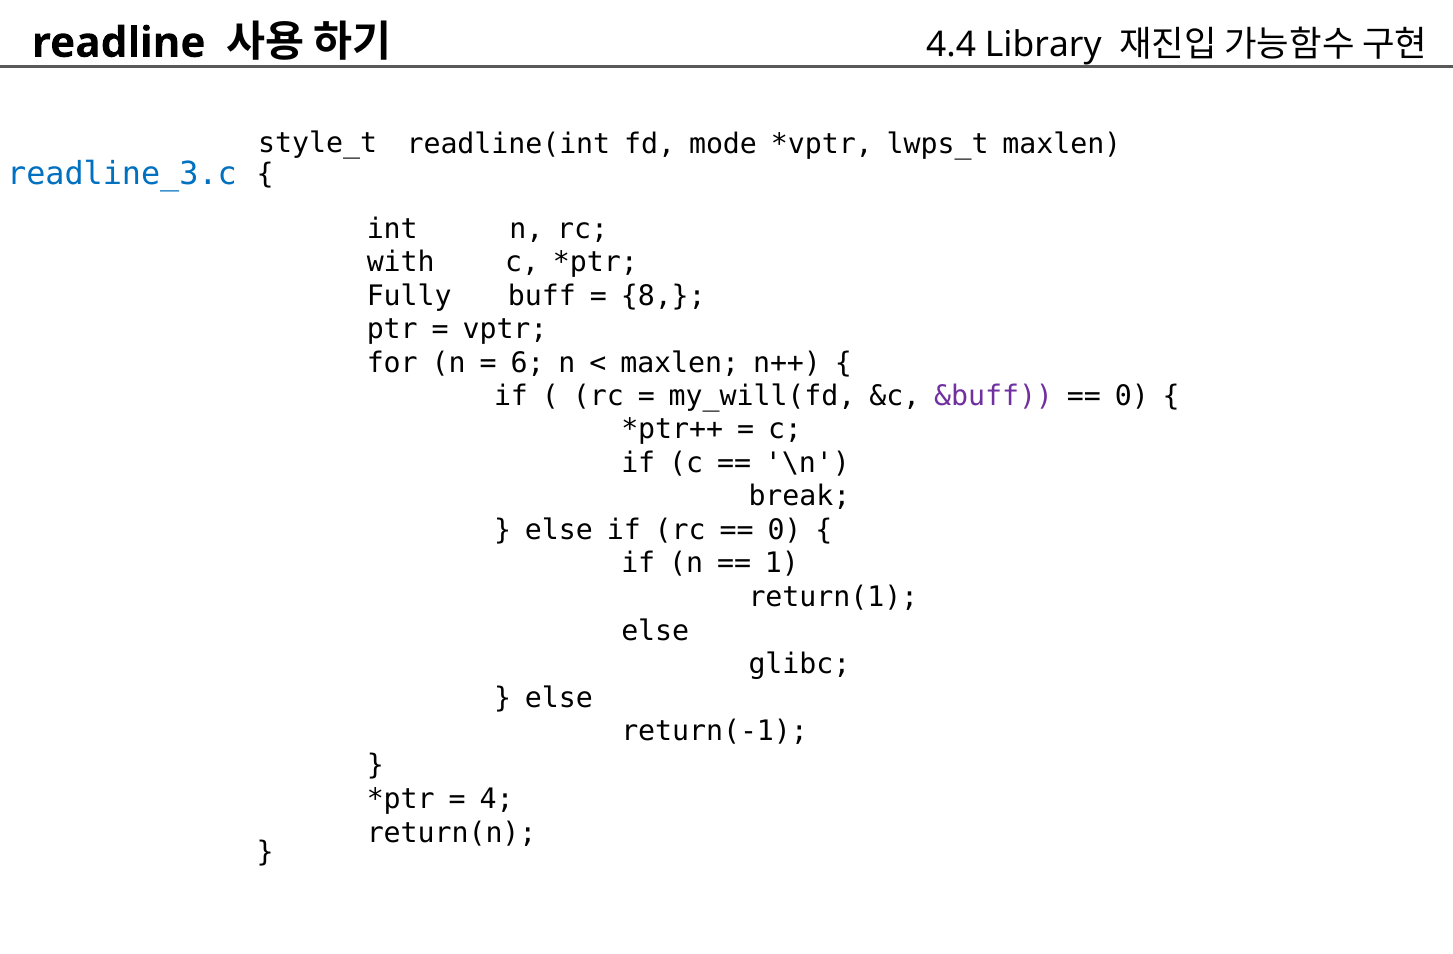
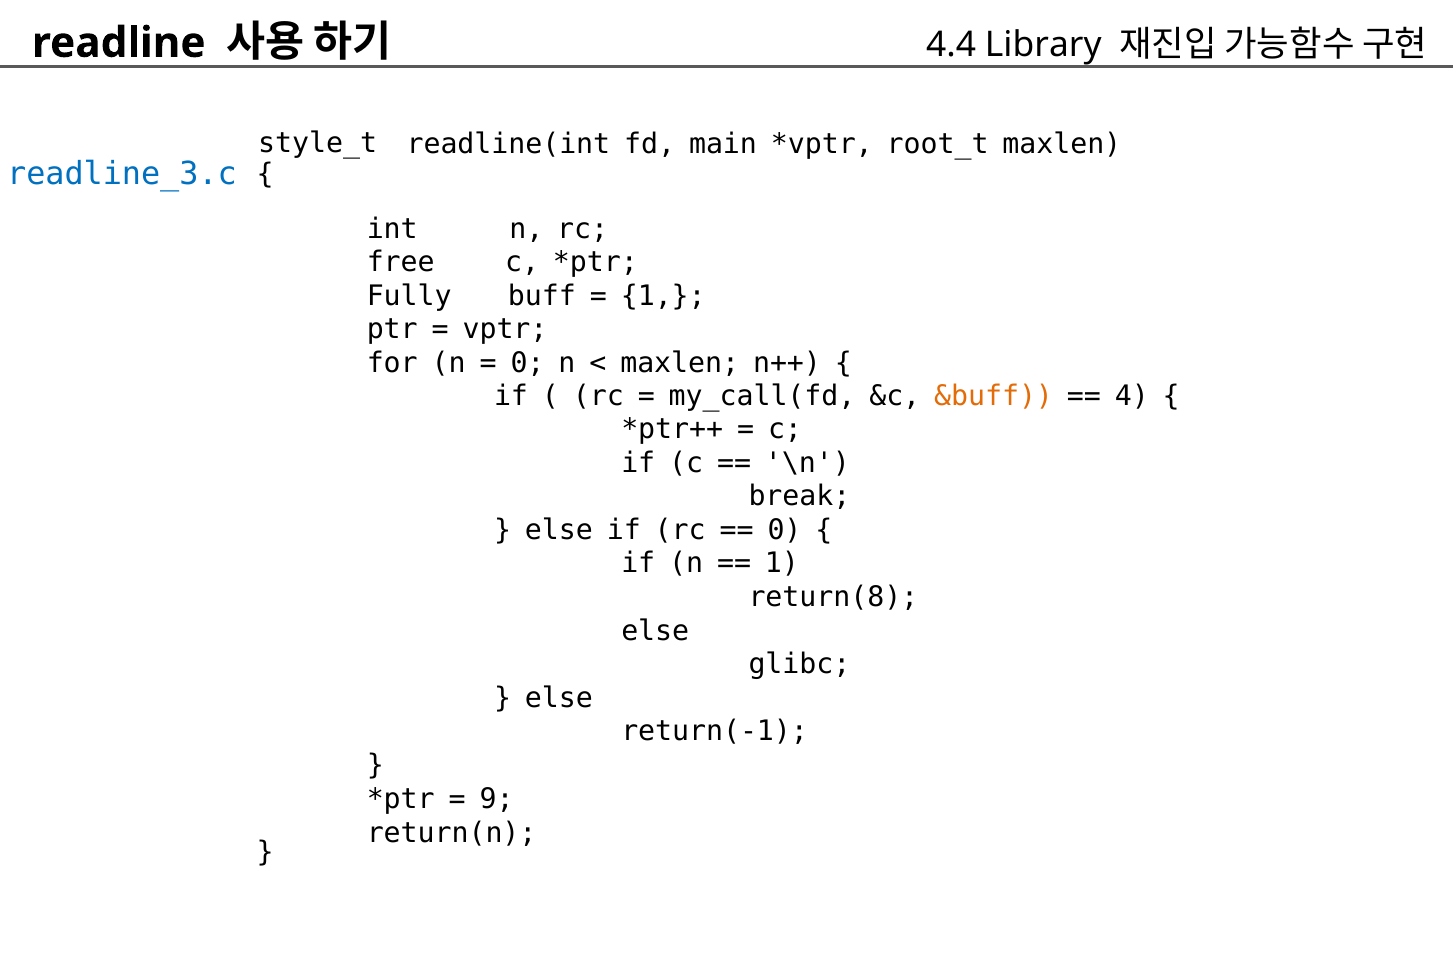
mode: mode -> main (723, 144)
lwps_t: lwps_t -> root_t (938, 144)
with: with -> free (401, 262)
8: 8 -> 1 (663, 296)
6: 6 -> 0 (528, 363)
my_will(fd: my_will(fd -> my_call(fd (762, 396)
&buff colour: purple -> orange (994, 396)
0: 0 -> 4 (1132, 396)
return(1: return(1 -> return(8 (833, 597)
4: 4 -> 9 (497, 799)
